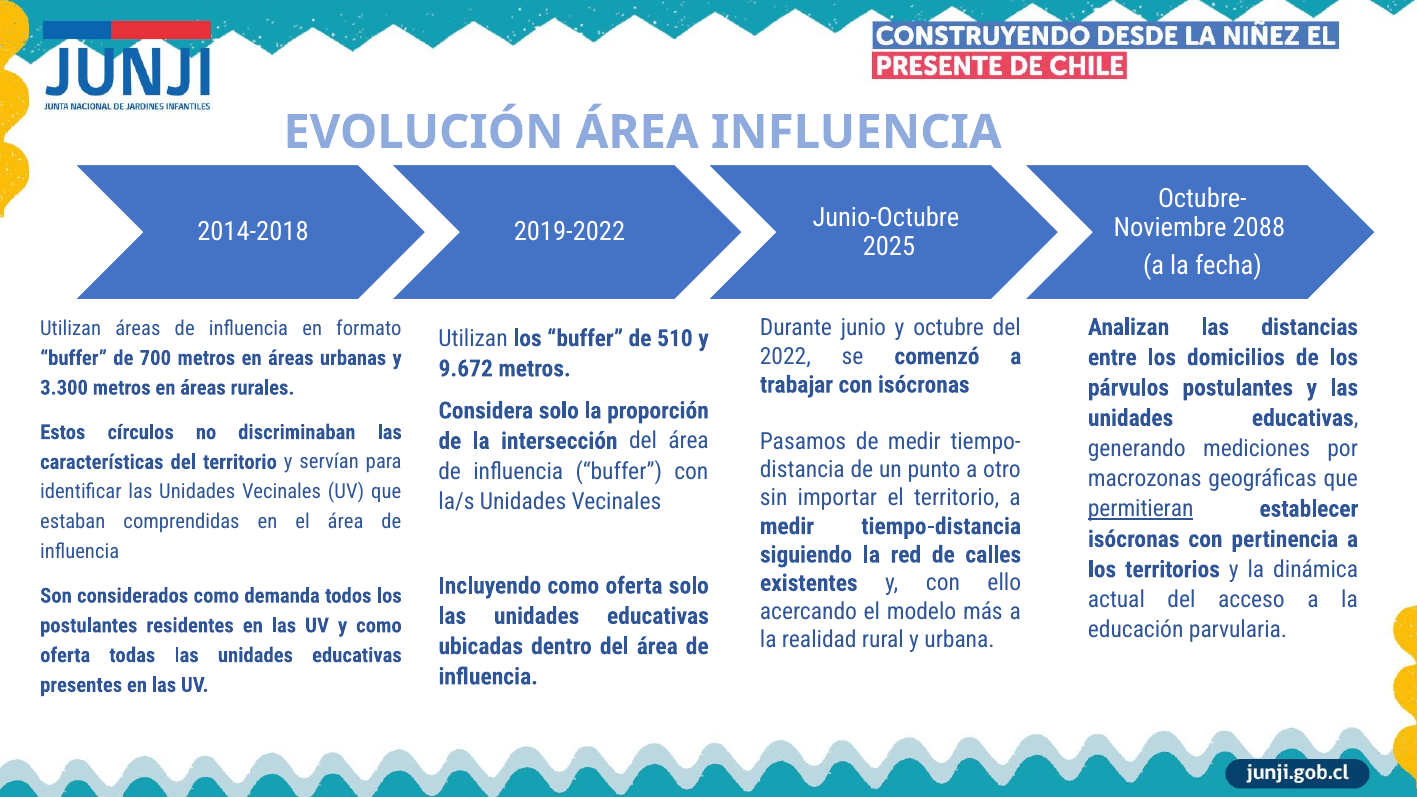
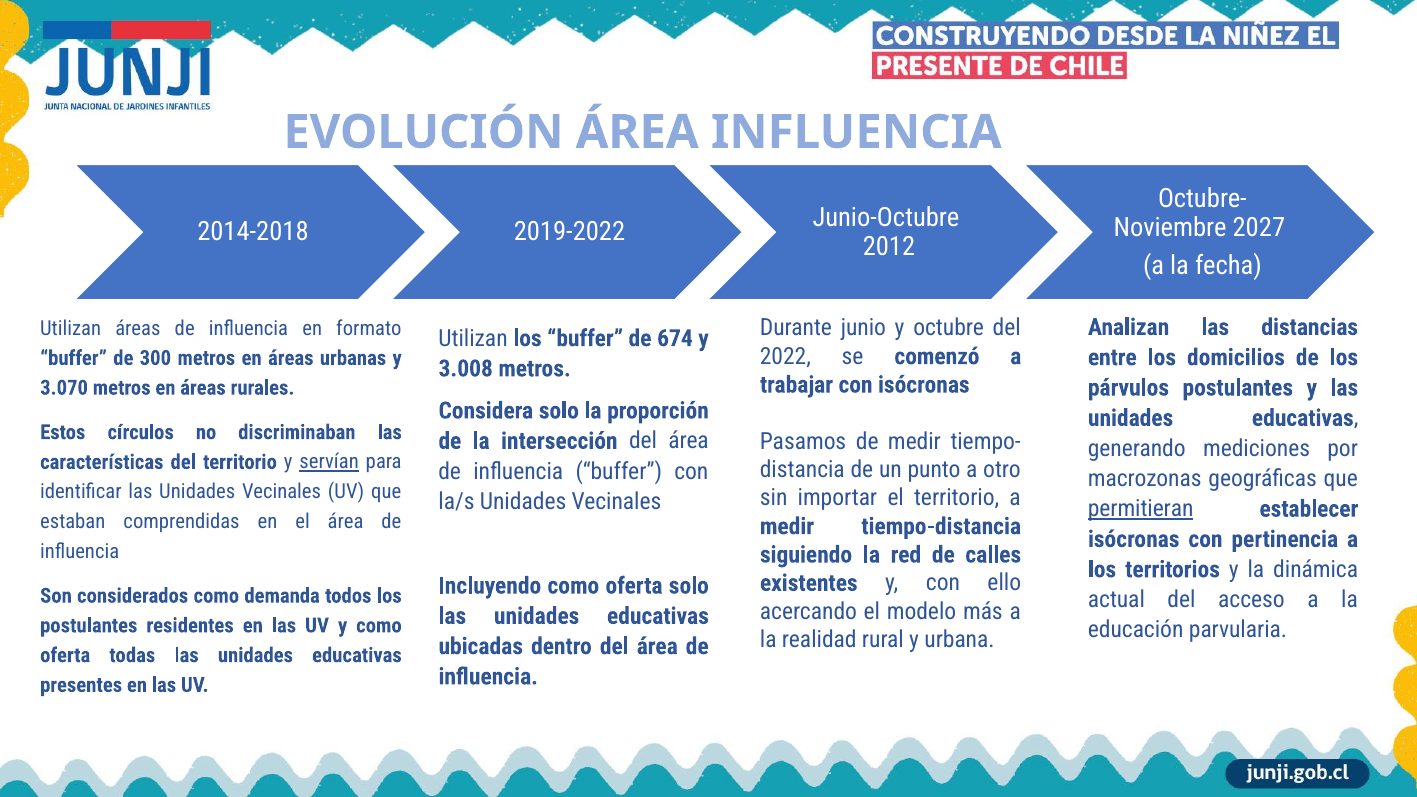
2088: 2088 -> 2027 (1259, 227)
2025: 2025 -> 2012 (889, 246)
510: 510 -> 674 (675, 338)
700: 700 -> 300 (155, 358)
9.672: 9.672 -> 3.008 (466, 369)
3.300: 3.300 -> 3.070 (64, 388)
servían underline: none -> present (329, 462)
